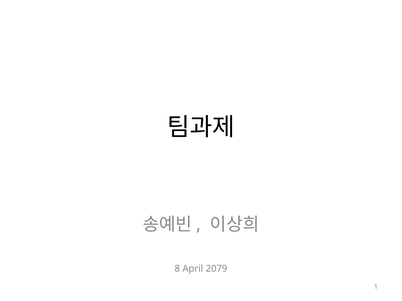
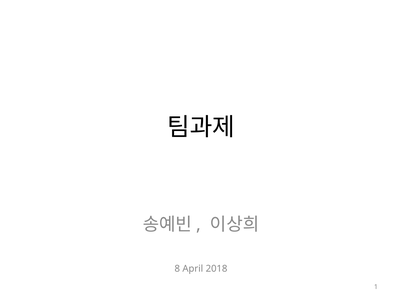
2079: 2079 -> 2018 (217, 269)
